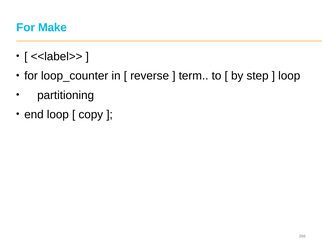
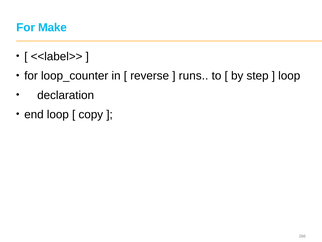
term: term -> runs (194, 76)
partitioning: partitioning -> declaration (66, 95)
